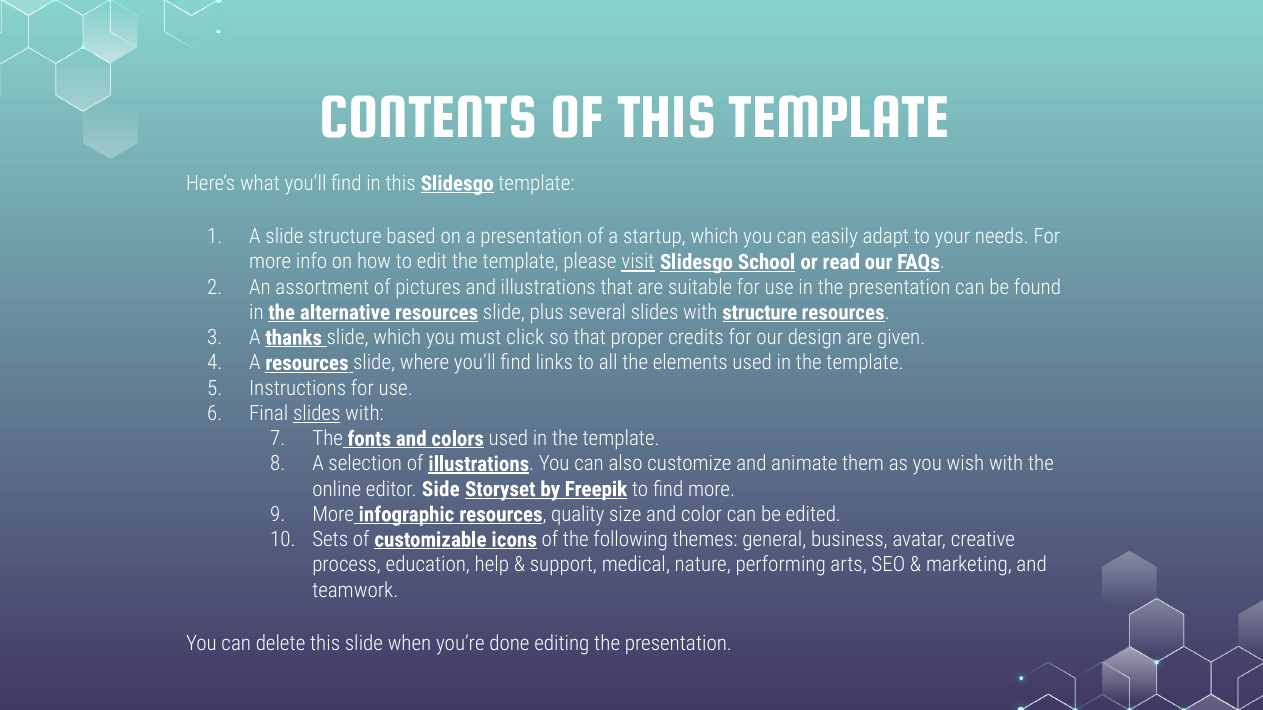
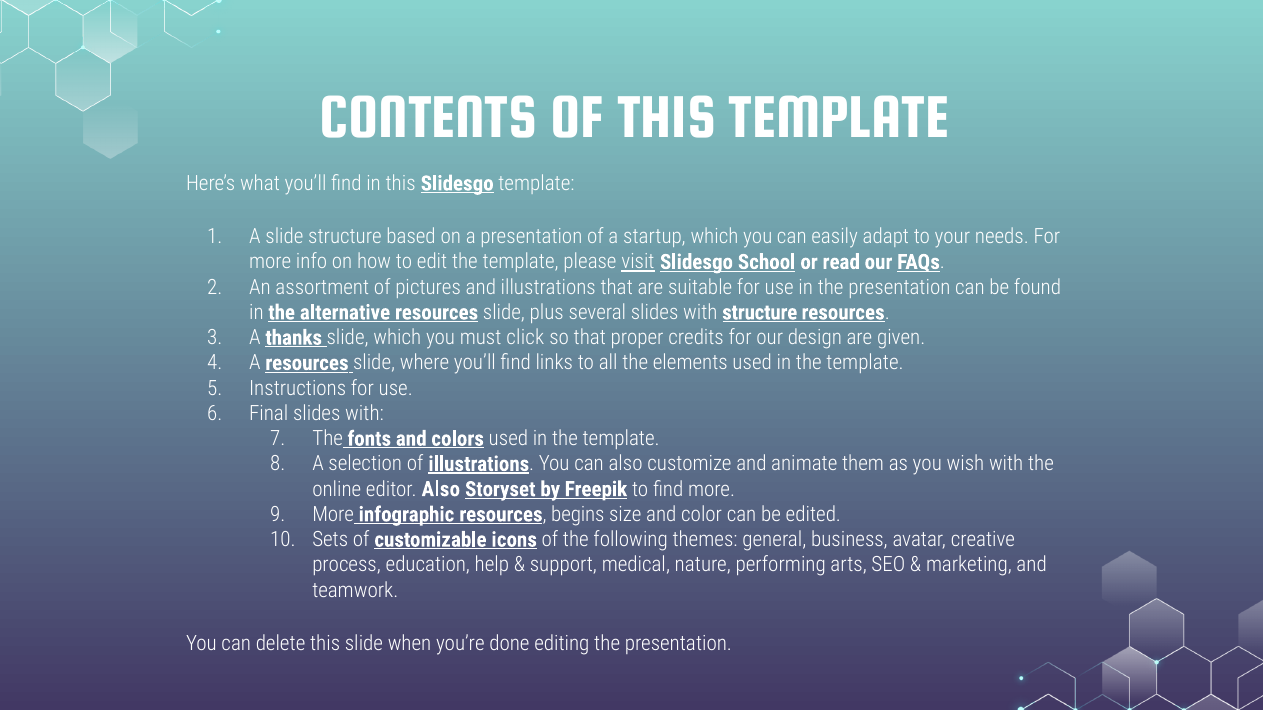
slides underline: present -> none (317, 414)
editor Side: Side -> Also (441, 490)
quality: quality -> begins (578, 515)
